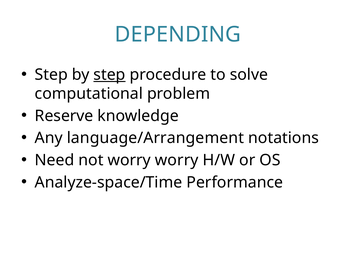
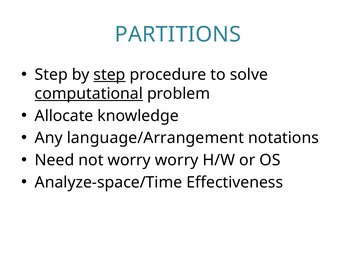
DEPENDING: DEPENDING -> PARTITIONS (178, 34)
computational underline: none -> present (89, 94)
Reserve: Reserve -> Allocate (64, 116)
Performance: Performance -> Effectiveness (235, 182)
